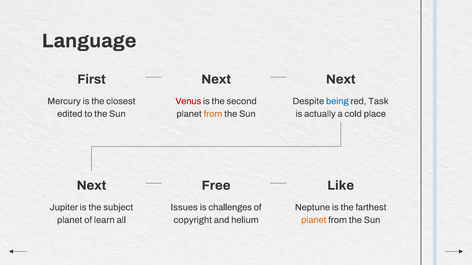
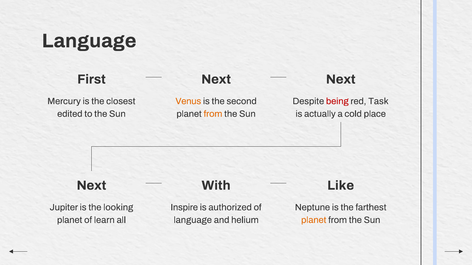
Venus colour: red -> orange (188, 101)
being colour: blue -> red (337, 101)
Free: Free -> With (216, 186)
subject: subject -> looking (118, 208)
Issues: Issues -> Inspire (184, 208)
challenges: challenges -> authorized (230, 208)
copyright: copyright -> language (193, 220)
